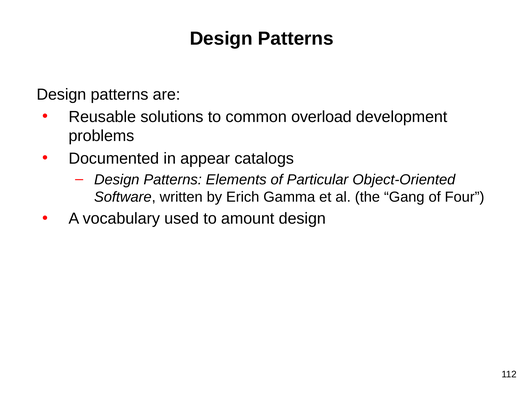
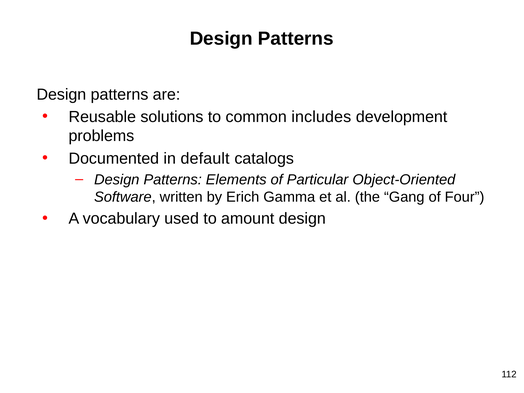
overload: overload -> includes (321, 117)
appear: appear -> default (205, 158)
